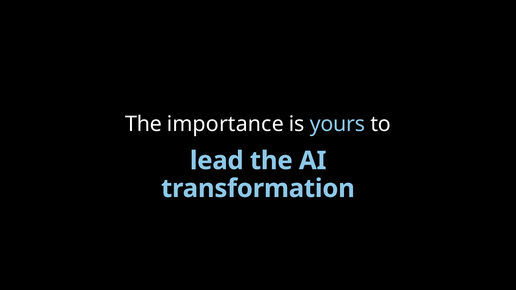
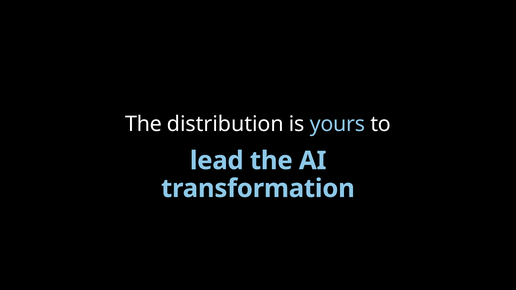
importance: importance -> distribution (225, 124)
